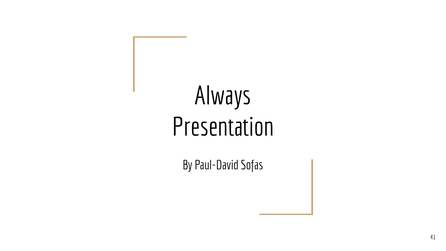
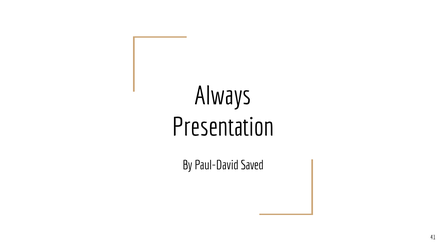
Sofas: Sofas -> Saved (252, 165)
